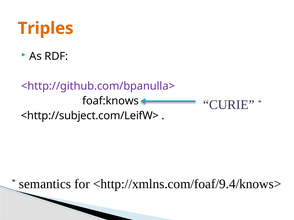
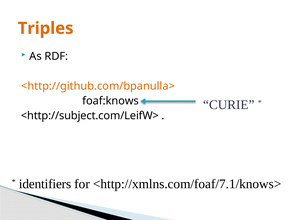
<http://github.com/bpanulla> colour: purple -> orange (98, 86)
semantics: semantics -> identifiers (45, 184)
<http://xmlns.com/foaf/9.4/knows>: <http://xmlns.com/foaf/9.4/knows> -> <http://xmlns.com/foaf/7.1/knows> (187, 184)
